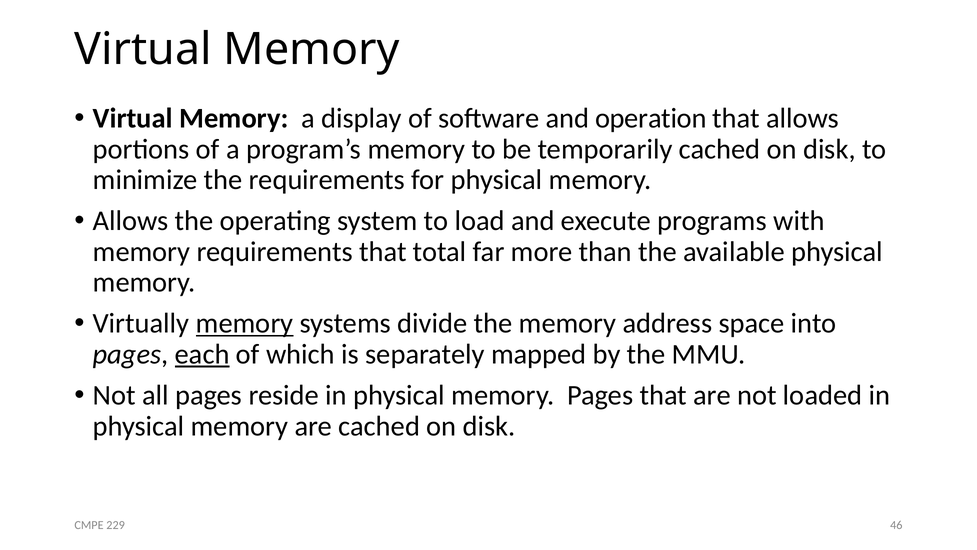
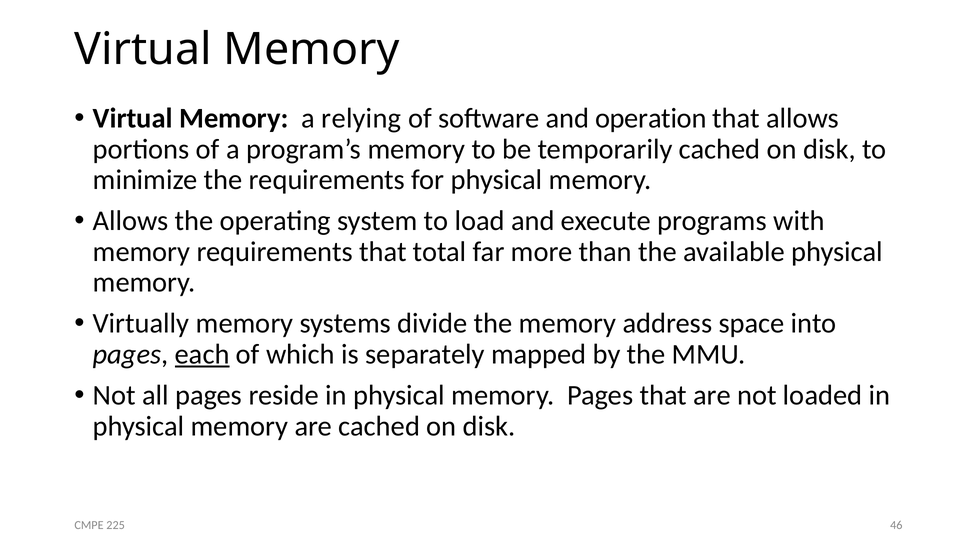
display: display -> relying (361, 118)
memory underline: present -> none (245, 323)
229: 229 -> 225 (116, 525)
